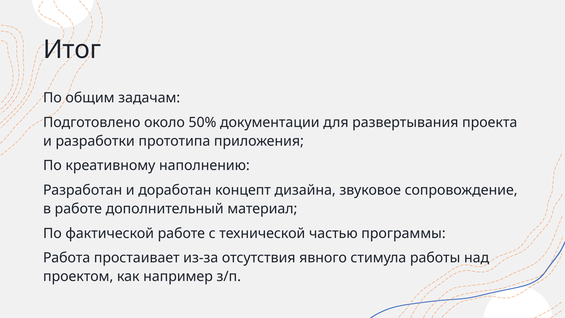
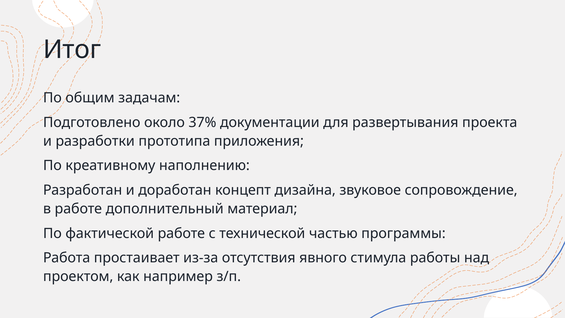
50%: 50% -> 37% (202, 122)
